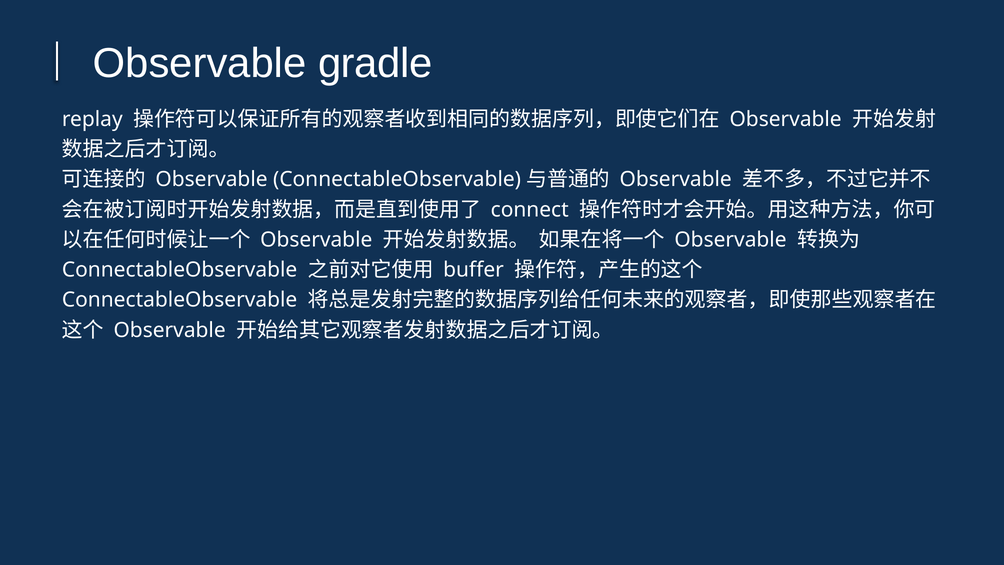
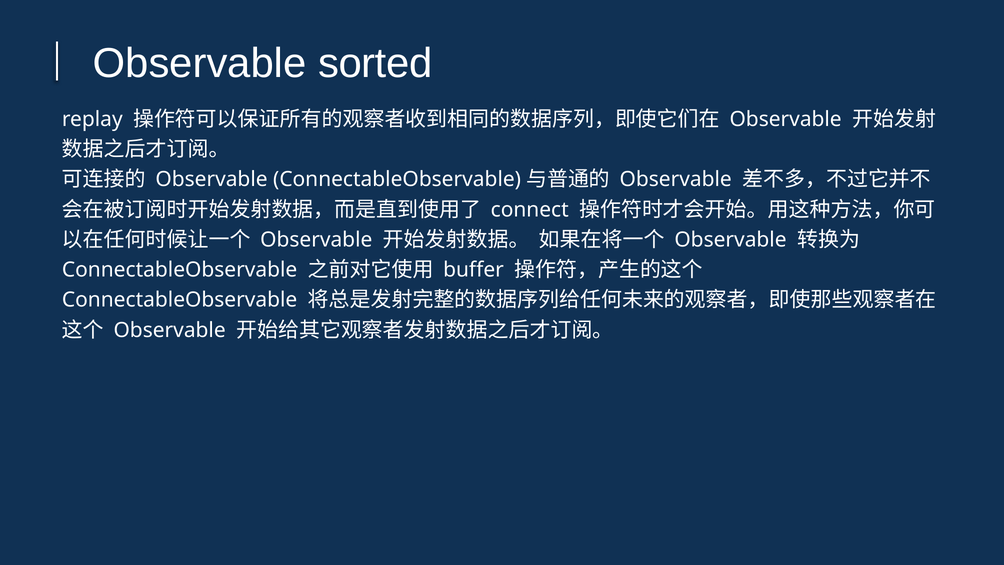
gradle: gradle -> sorted (375, 64)
